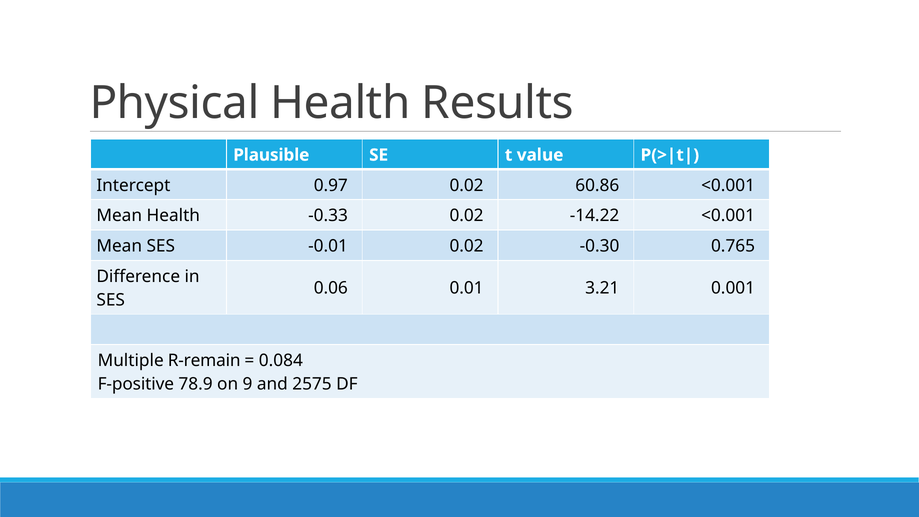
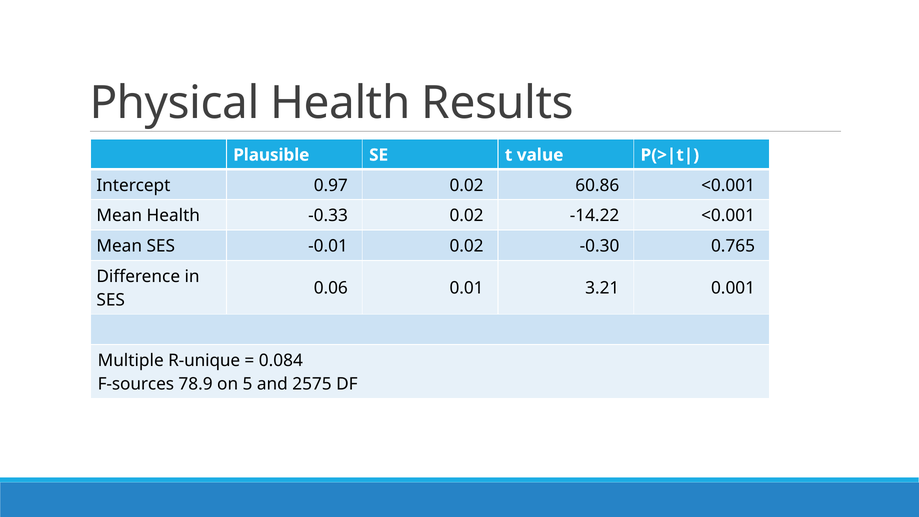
R-remain: R-remain -> R-unique (204, 361)
F-positive: F-positive -> F-sources (136, 384)
9: 9 -> 5 (248, 384)
